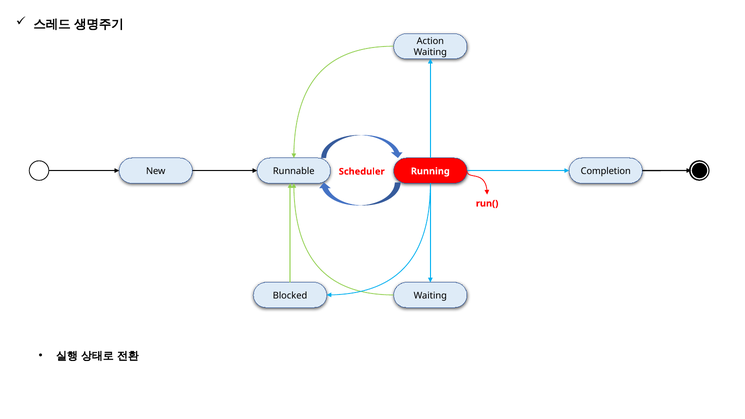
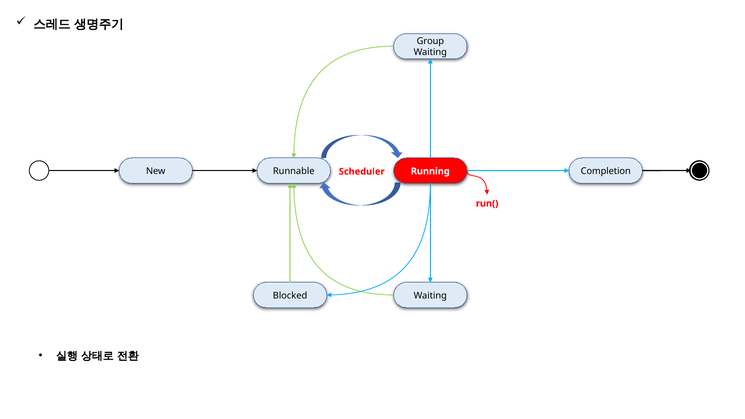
Action: Action -> Group (430, 41)
